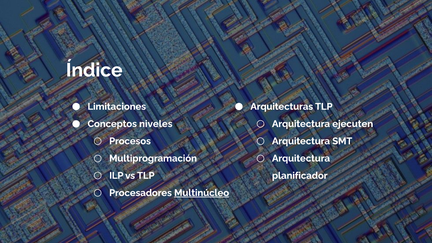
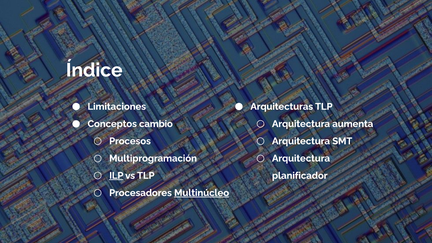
niveles: niveles -> cambio (156, 124)
ejecuten: ejecuten -> aumenta (353, 124)
ILP underline: none -> present (116, 176)
